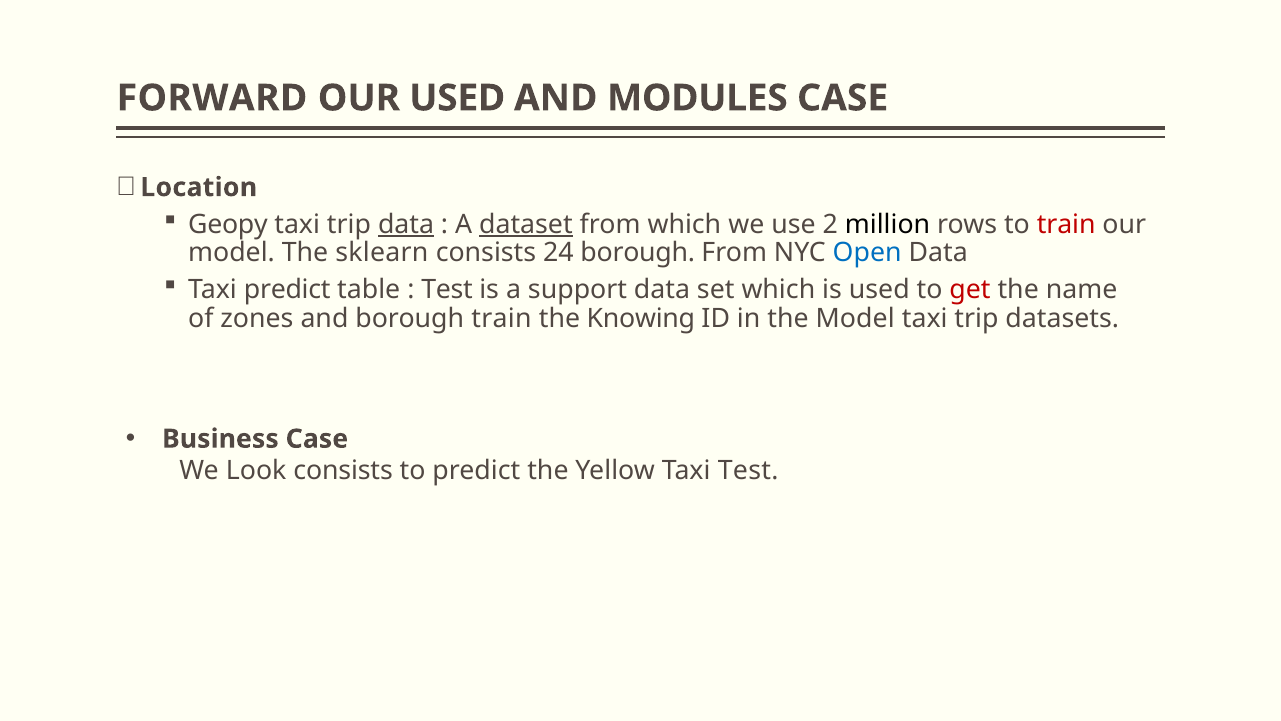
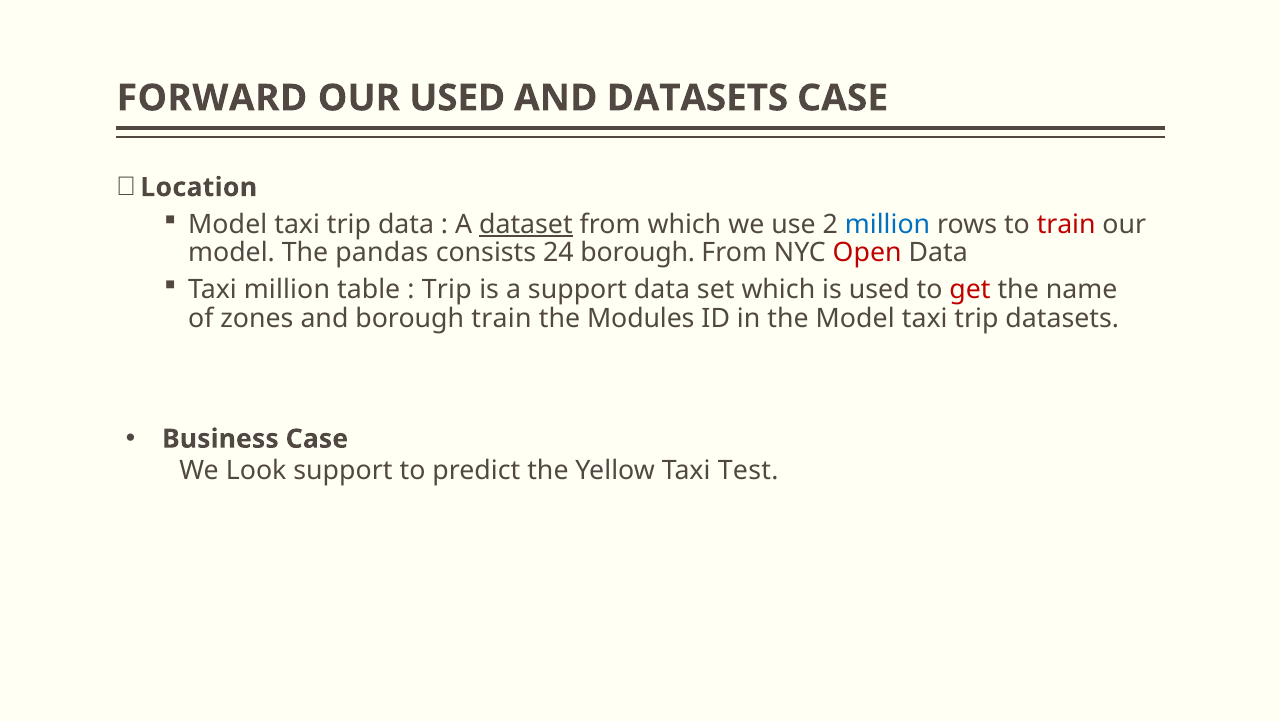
AND MODULES: MODULES -> DATASETS (697, 98)
Geopy: Geopy -> Model (228, 224)
data underline: present -> none (406, 224)
million colour: black -> blue (888, 224)
sklearn: sklearn -> pandas (382, 253)
Open colour: blue -> red (867, 253)
Taxi predict: predict -> million (287, 290)
Test: Test -> Trip (447, 290)
Knowing: Knowing -> Modules (641, 319)
Look consists: consists -> support (343, 471)
